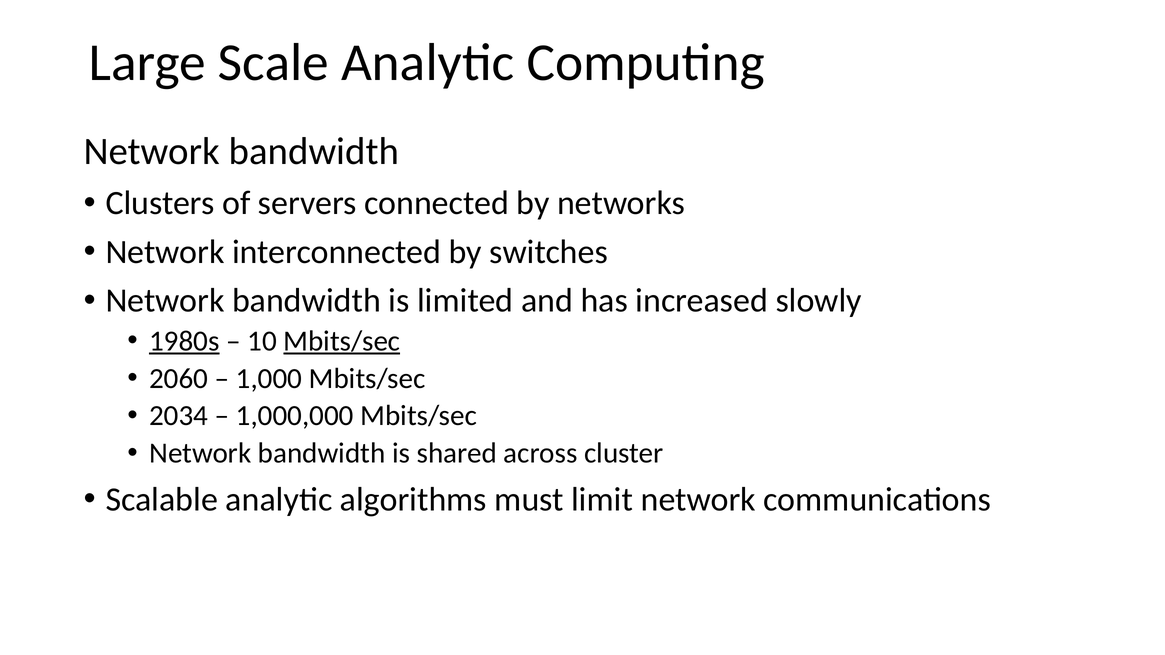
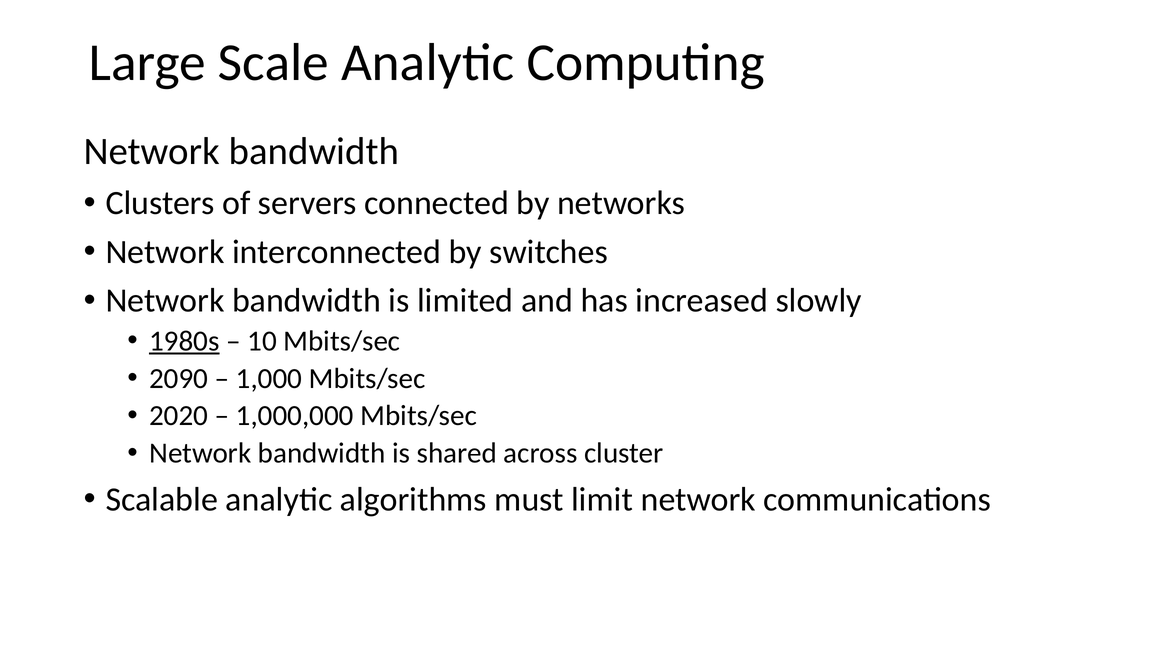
Mbits/sec underline: present -> none (342, 341)
2060: 2060 -> 2090 (179, 379)
2034: 2034 -> 2020 (179, 416)
